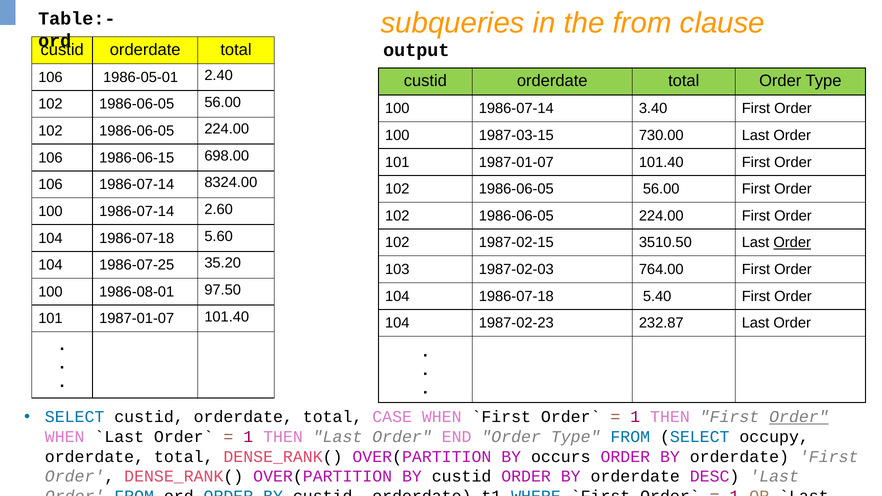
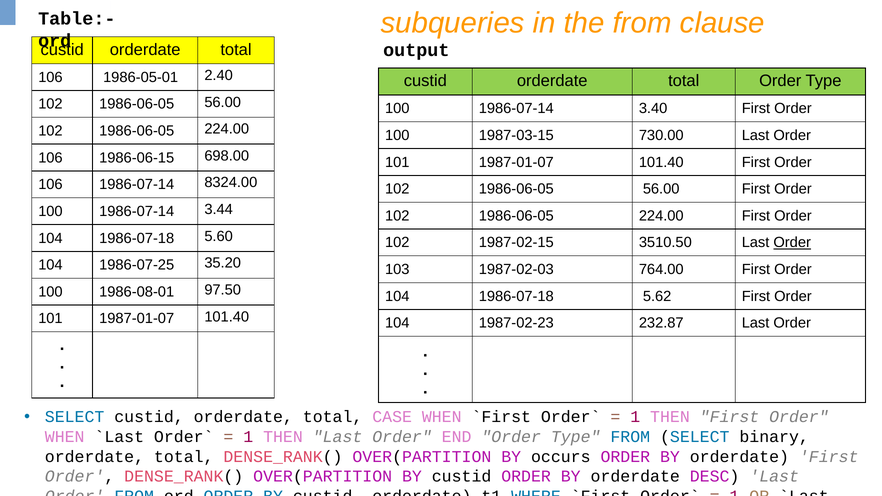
2.60: 2.60 -> 3.44 (219, 209)
5.40: 5.40 -> 5.62 (657, 296)
Order underline: present -> none (799, 417)
occupy: occupy -> binary (774, 437)
